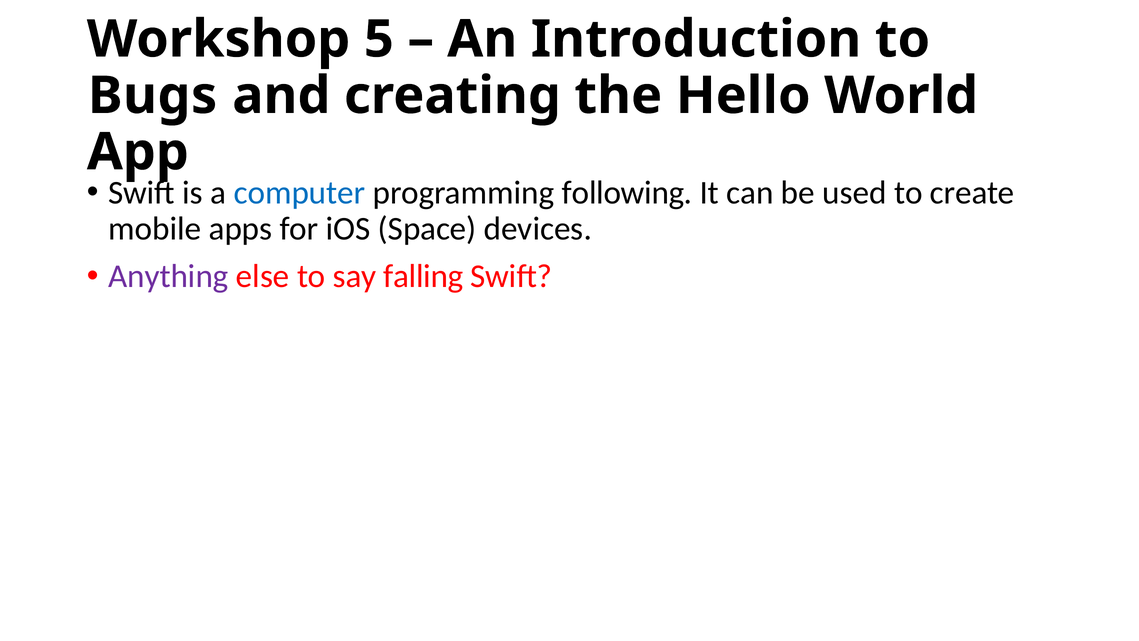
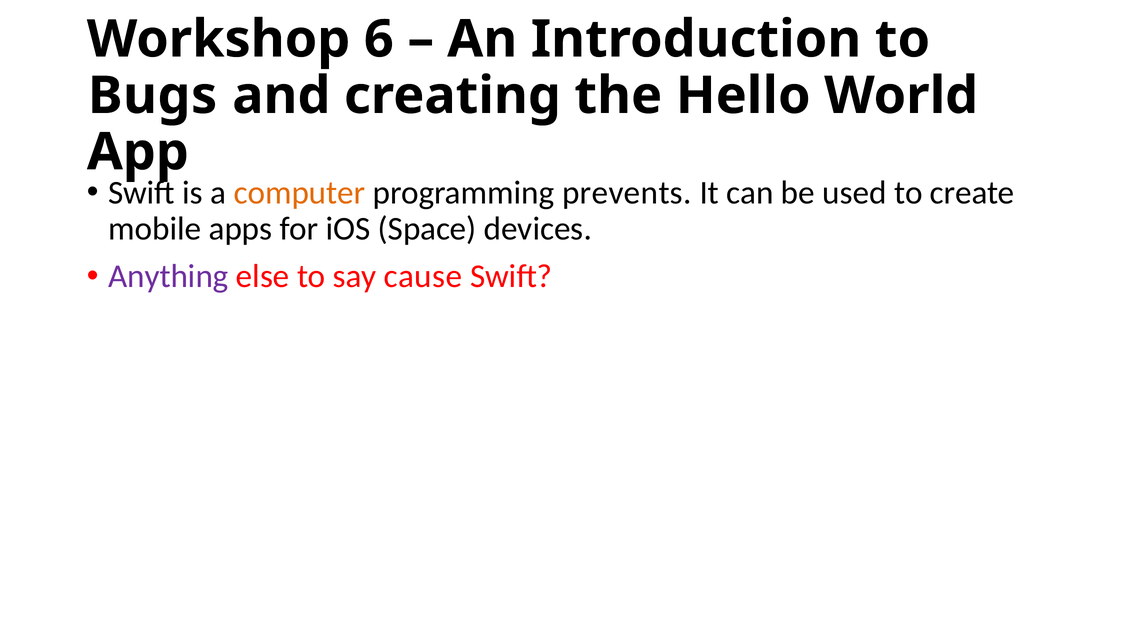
5: 5 -> 6 (379, 39)
computer colour: blue -> orange (299, 193)
following: following -> prevents (627, 193)
falling: falling -> cause (423, 276)
